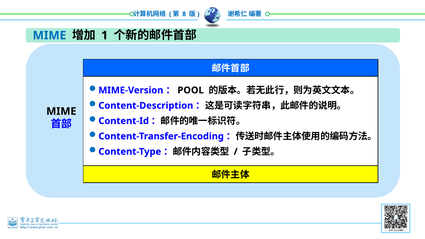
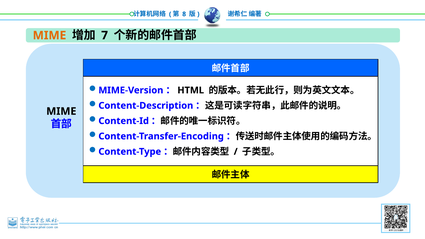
MIME colour: blue -> orange (49, 35)
1: 1 -> 7 (105, 35)
POOL: POOL -> HTML (191, 90)
